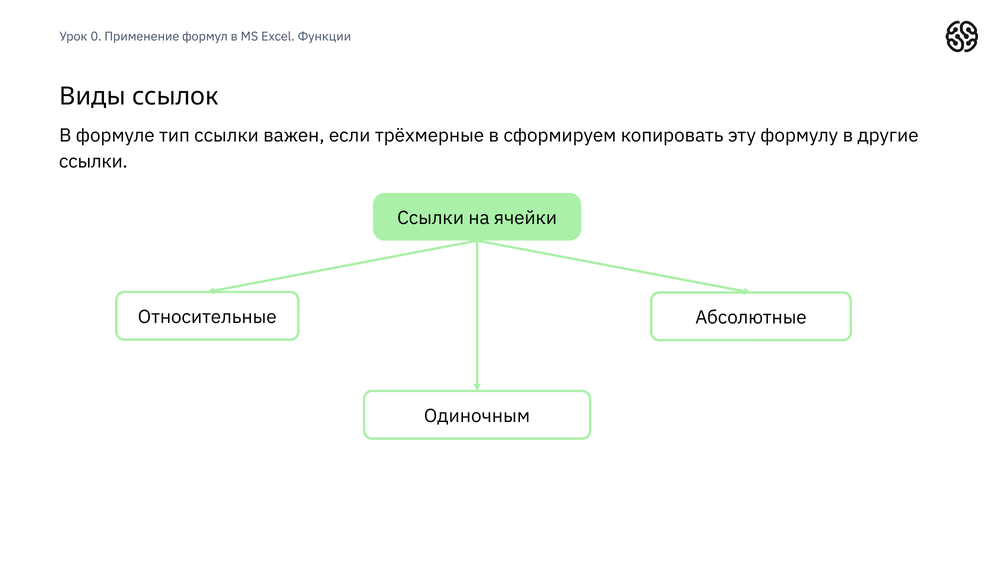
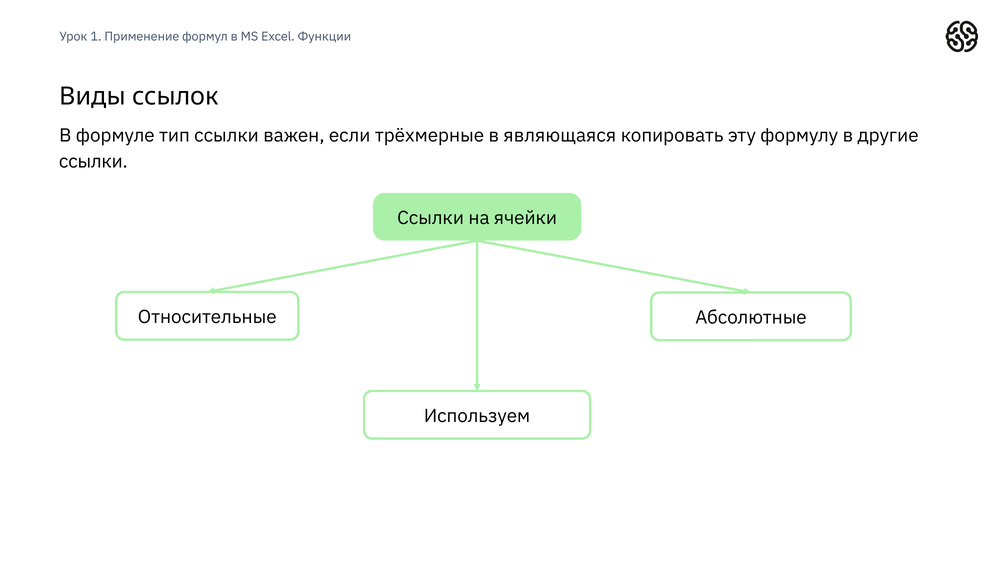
0: 0 -> 1 (96, 36)
сформируем: сформируем -> являющаяся (560, 136)
Одиночным: Одиночным -> Используем (477, 416)
